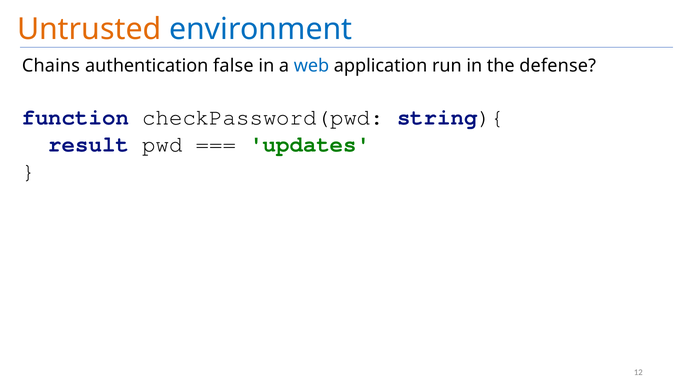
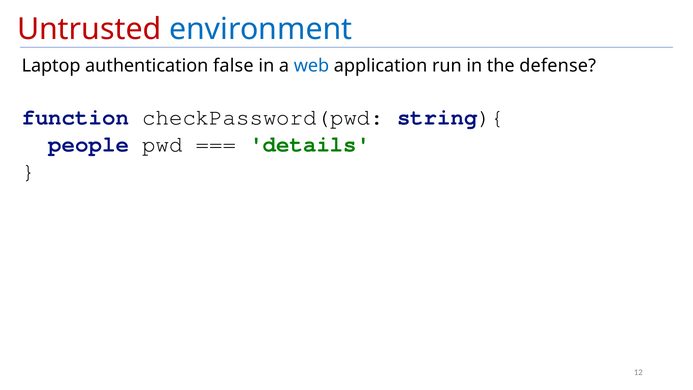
Untrusted colour: orange -> red (89, 29)
Chains: Chains -> Laptop (51, 66)
result: result -> people (89, 144)
updates: updates -> details (310, 144)
